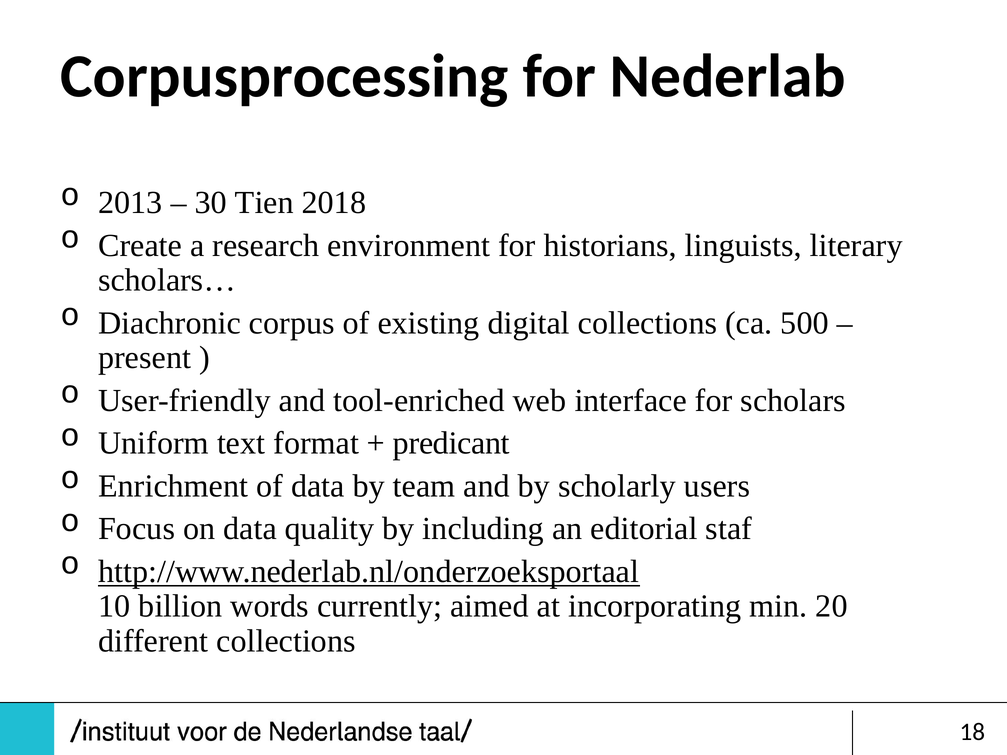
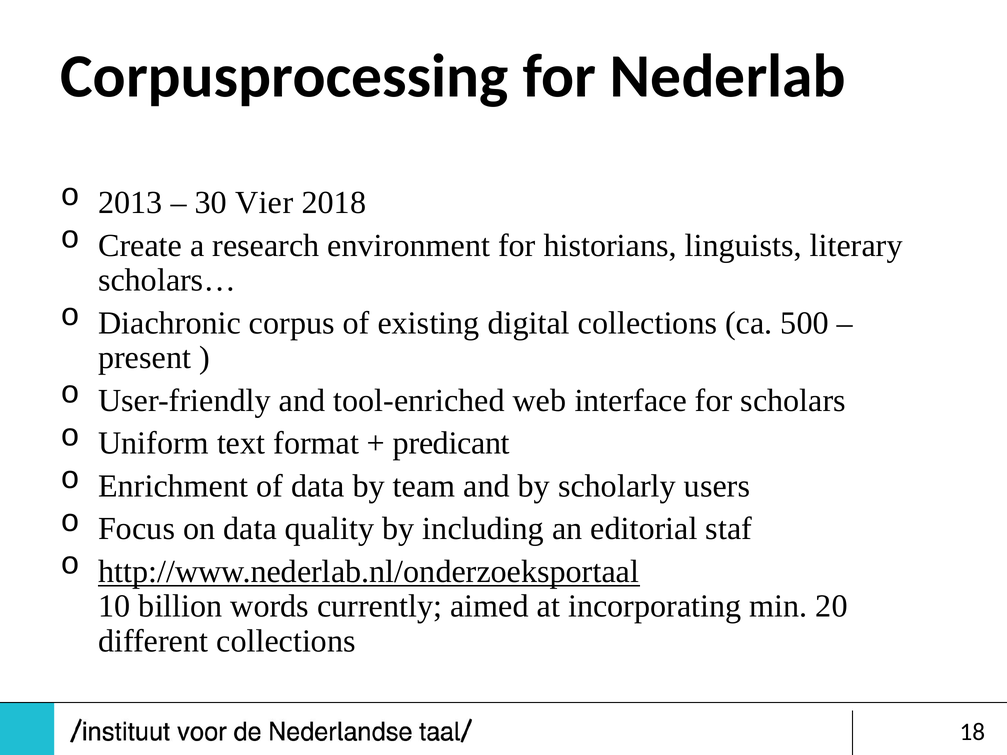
Tien: Tien -> Vier (264, 203)
